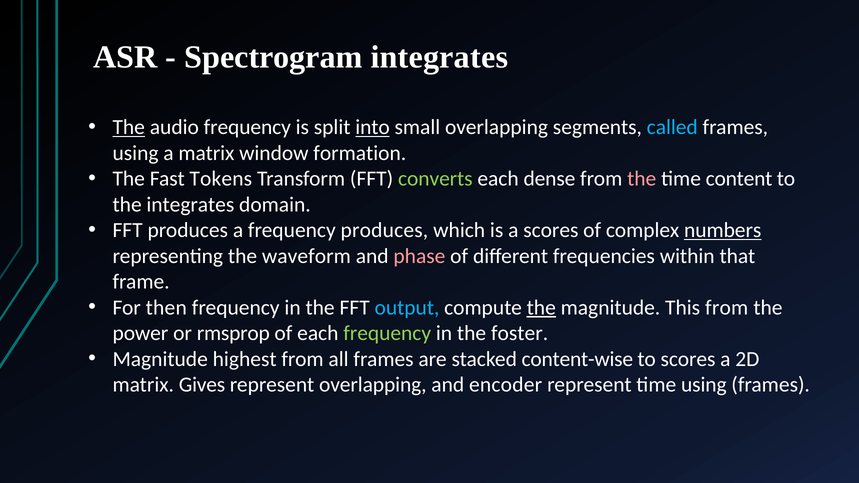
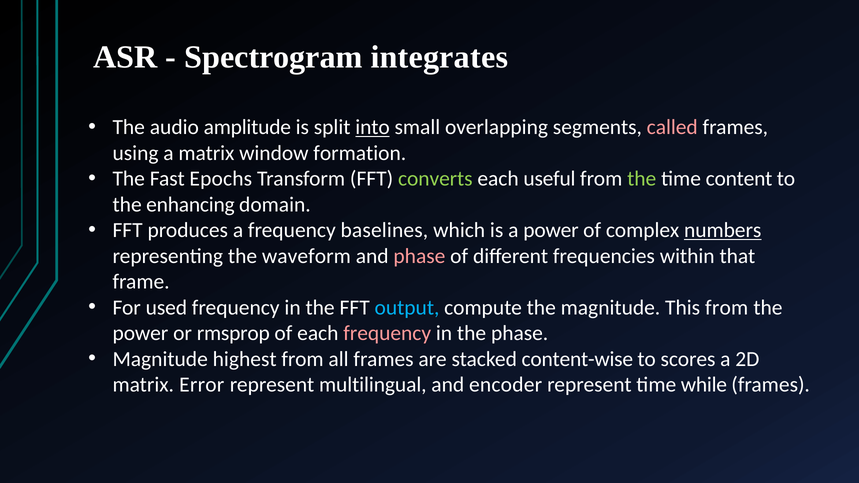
The underline: present -> none (129, 127)
audio frequency: frequency -> amplitude (247, 127)
called colour: light blue -> pink (672, 127)
Tokens: Tokens -> Epochs (221, 179)
dense: dense -> useful (549, 179)
the colour: pink -> light green (642, 179)
the integrates: integrates -> enhancing (190, 205)
frequency produces: produces -> baselines (384, 230)
a scores: scores -> power (551, 230)
then: then -> used (166, 308)
the underline: present -> none (541, 308)
frequency colour: light green -> pink (387, 333)
the foster: foster -> phase (520, 333)
Gives: Gives -> Error (202, 385)
represent overlapping: overlapping -> multilingual (373, 385)
time using: using -> while (704, 385)
